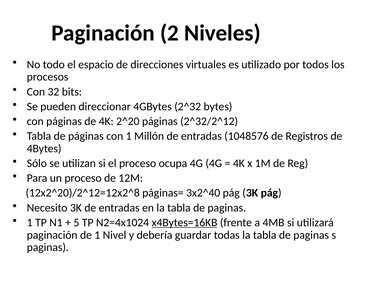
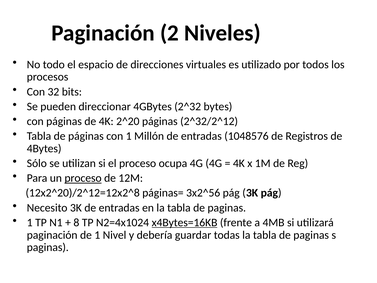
proceso underline: none -> present (83, 178)
3x2^40: 3x2^40 -> 3x2^56 (203, 193)
5: 5 -> 8 (76, 222)
